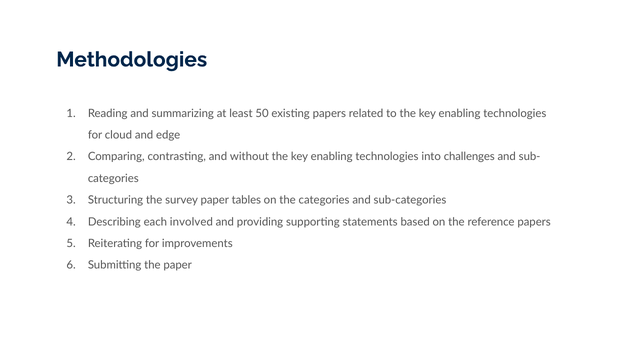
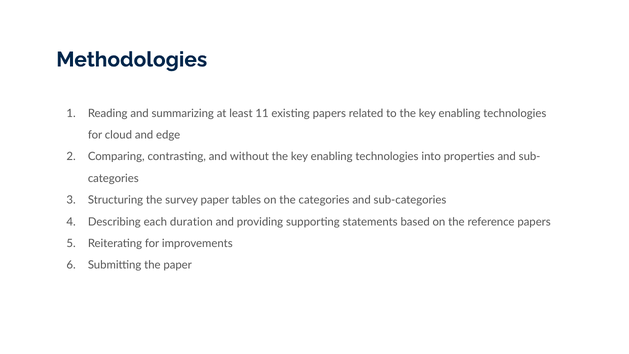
50: 50 -> 11 (262, 113)
challenges: challenges -> properties (469, 157)
involved: involved -> duration (191, 222)
